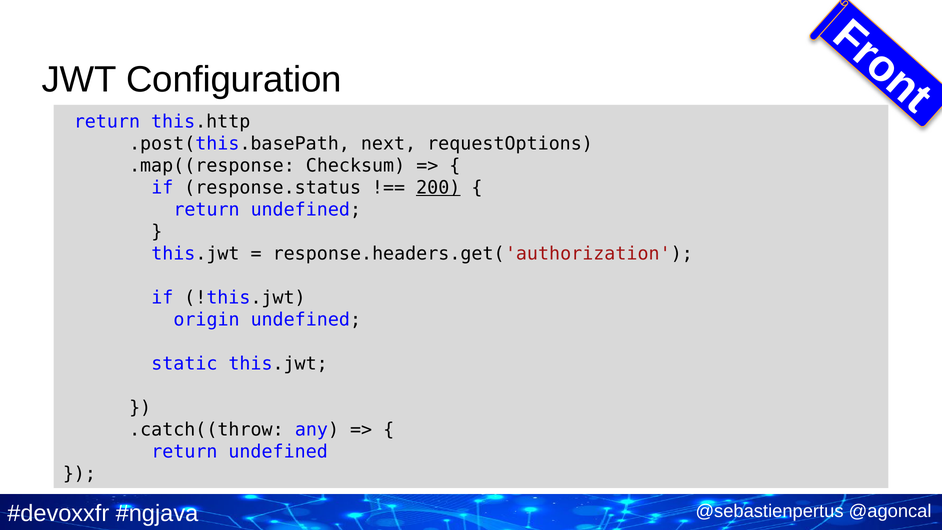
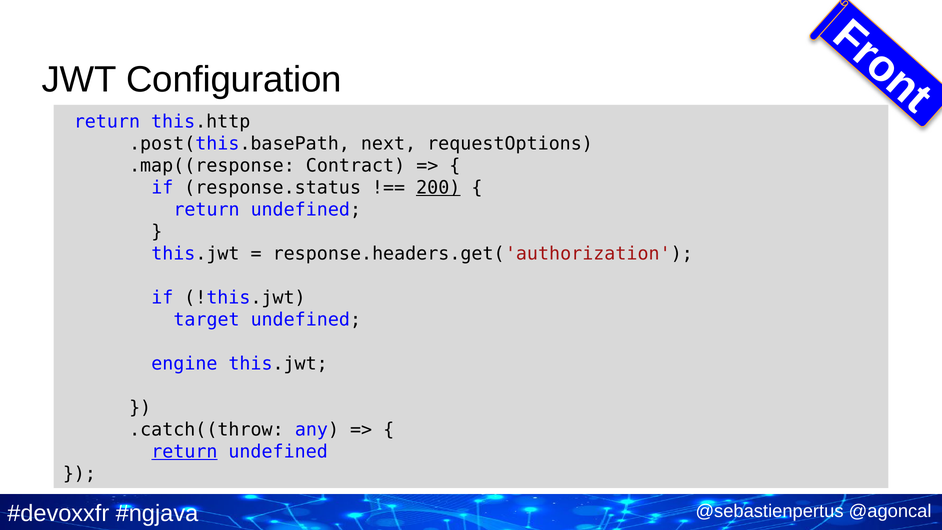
Checksum: Checksum -> Contract (356, 166)
origin: origin -> target (207, 320)
static: static -> engine (184, 364)
return underline: none -> present (184, 452)
